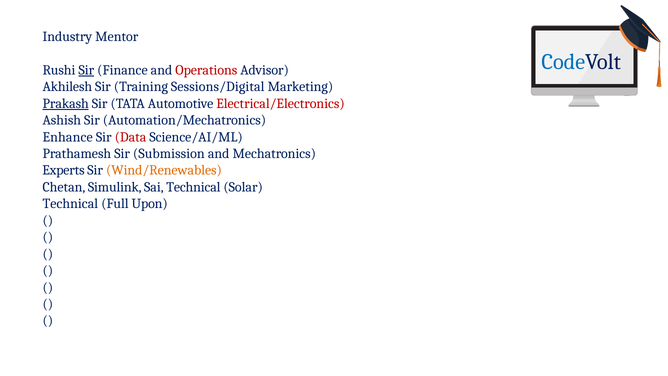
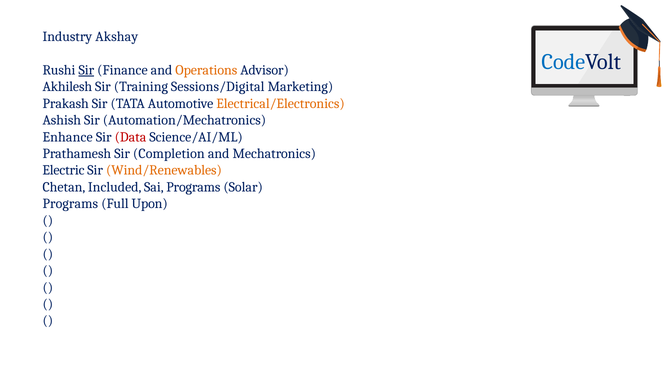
Mentor: Mentor -> Akshay (117, 37)
Operations colour: red -> orange (206, 70)
Prakash underline: present -> none (66, 103)
Electrical/Electronics colour: red -> orange (281, 103)
Submission: Submission -> Completion (169, 154)
Experts: Experts -> Electric (63, 170)
Simulink: Simulink -> Included (115, 187)
Sai Technical: Technical -> Programs (193, 187)
Technical: Technical -> Programs (70, 204)
